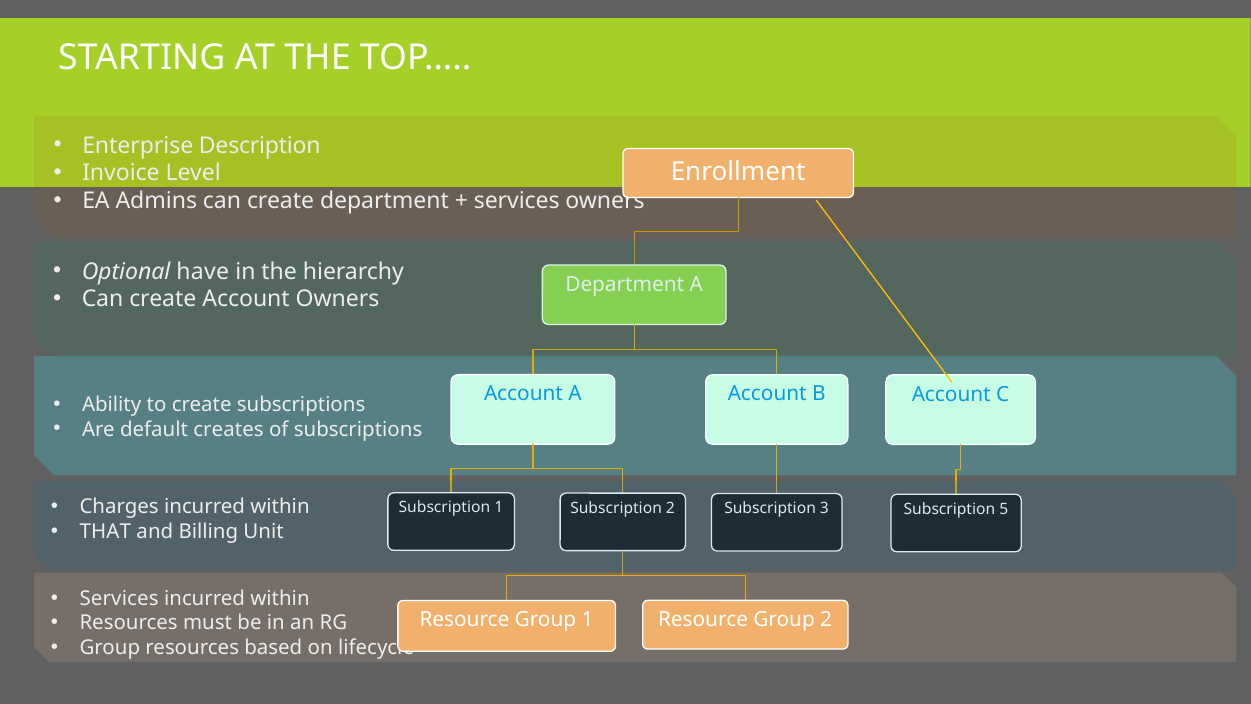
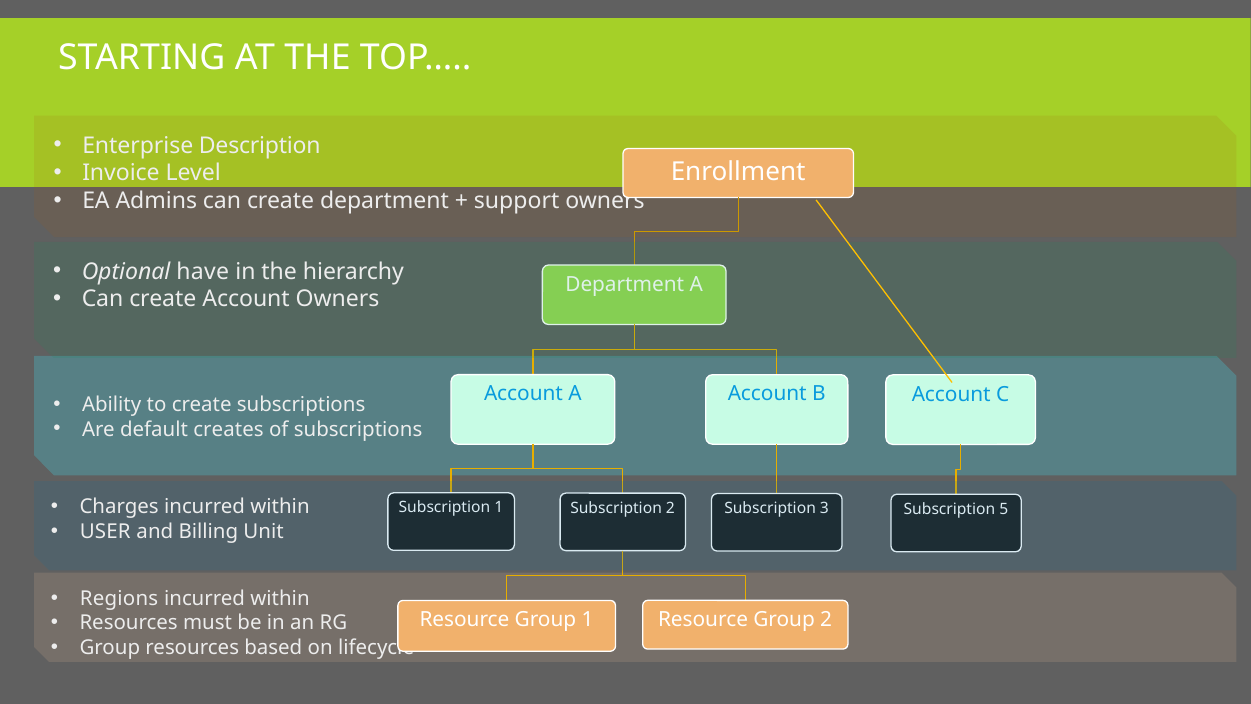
services: services -> support (517, 201)
THAT: THAT -> USER (105, 531)
Services: Services -> Regions (119, 598)
